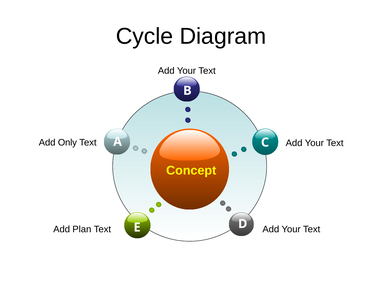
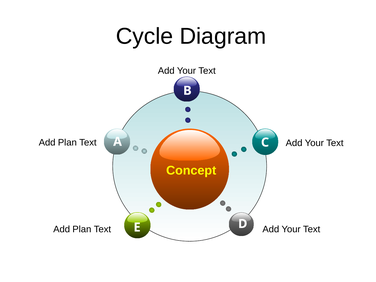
Only: Only -> Plan (67, 142)
